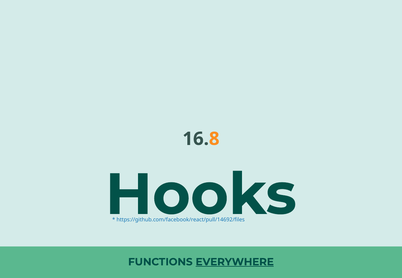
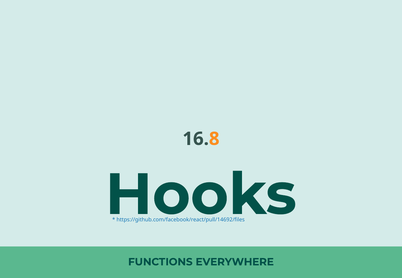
EVERYWHERE underline: present -> none (235, 262)
